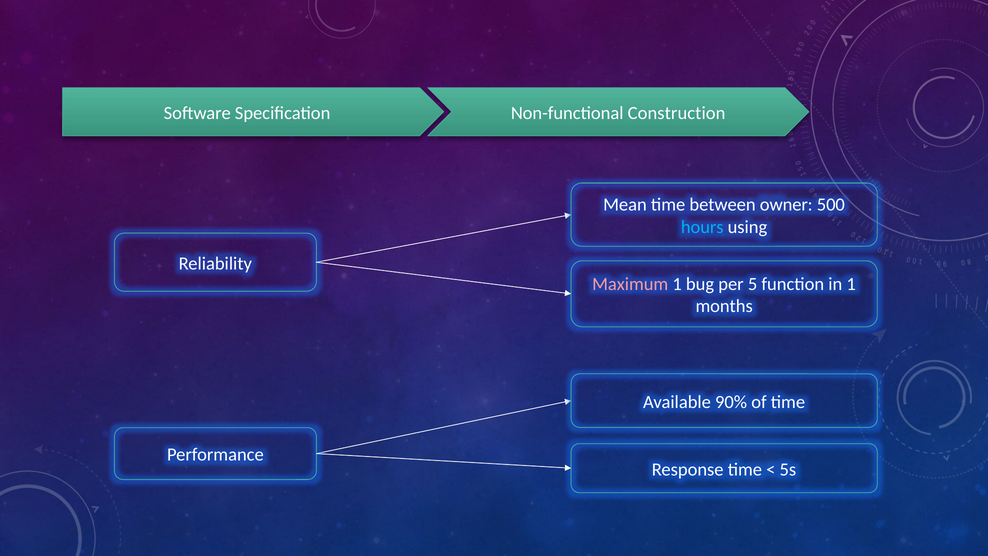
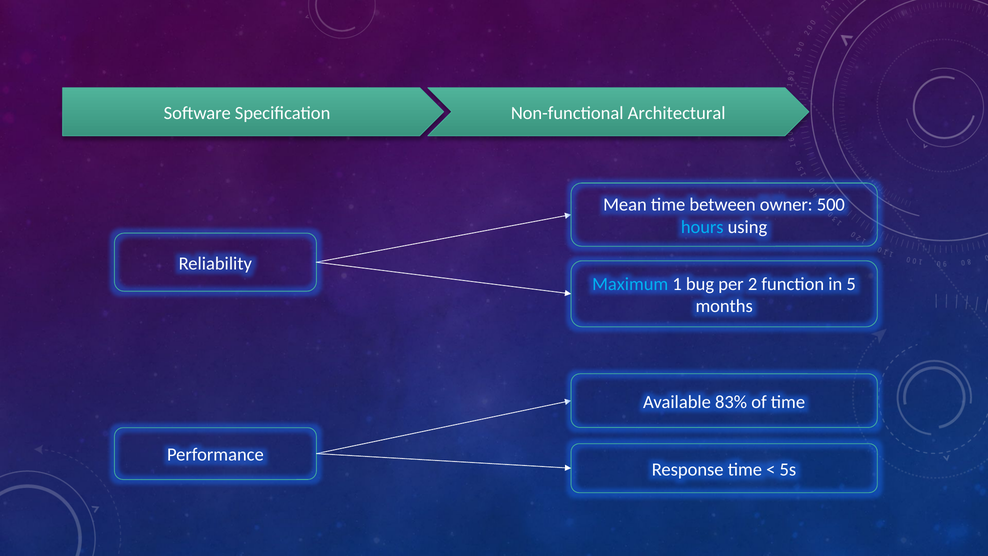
Construction: Construction -> Architectural (677, 113)
Maximum colour: pink -> light blue (630, 284)
5: 5 -> 2 (753, 284)
in 1: 1 -> 5 (851, 284)
90%: 90% -> 83% (731, 402)
